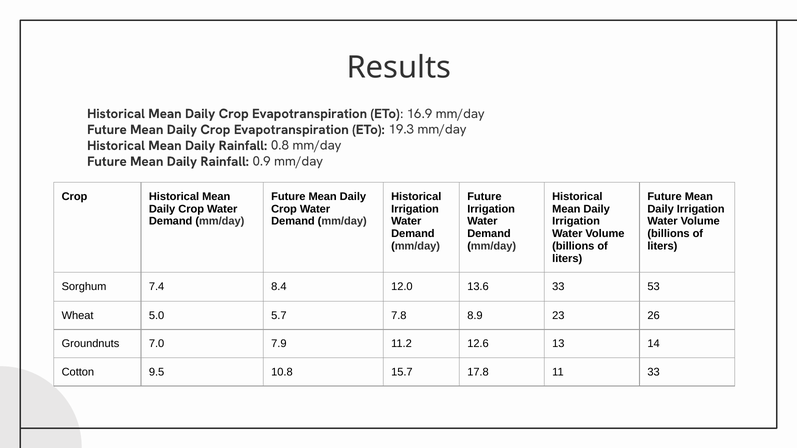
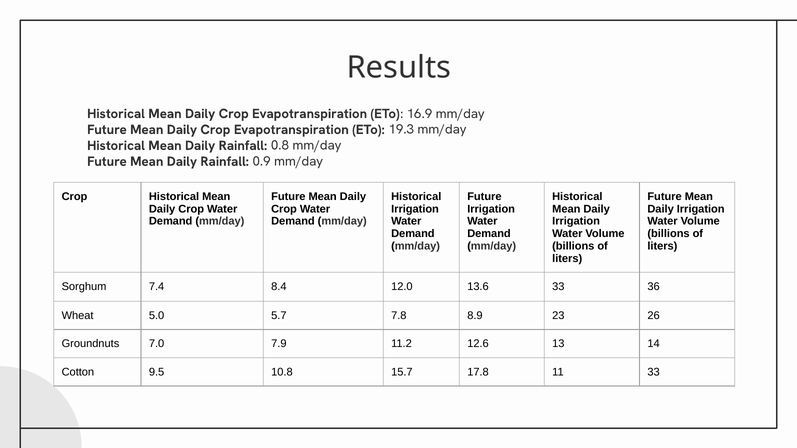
53: 53 -> 36 (654, 287)
